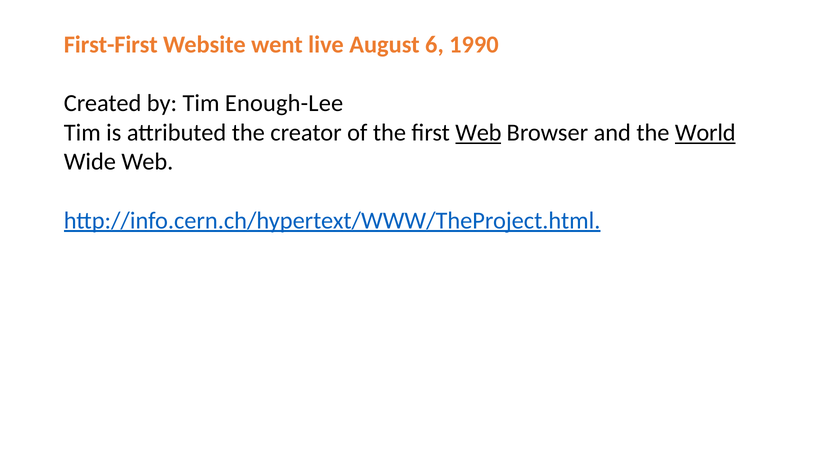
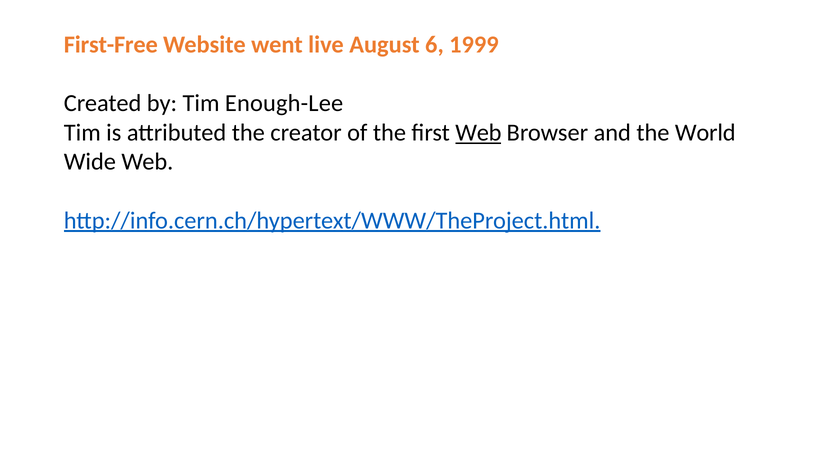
First-First: First-First -> First-Free (111, 45)
1990: 1990 -> 1999 (474, 45)
World underline: present -> none (705, 132)
